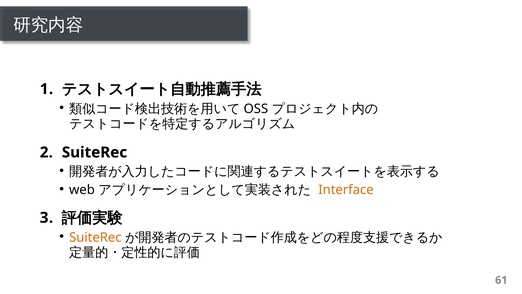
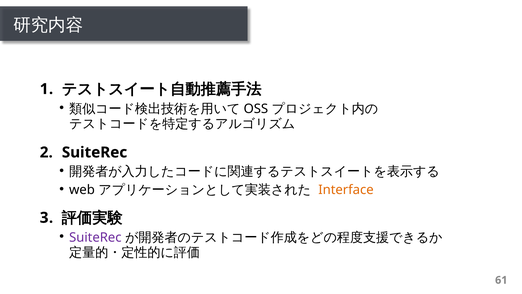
SuiteRec colour: orange -> purple (95, 237)
